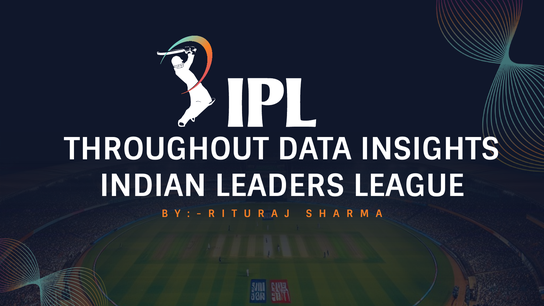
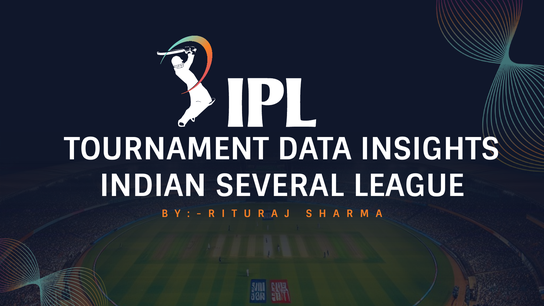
THROUGHOUT: THROUGHOUT -> TOURNAMENT (167, 149)
LEADERS: LEADERS -> SEVERAL (280, 186)
